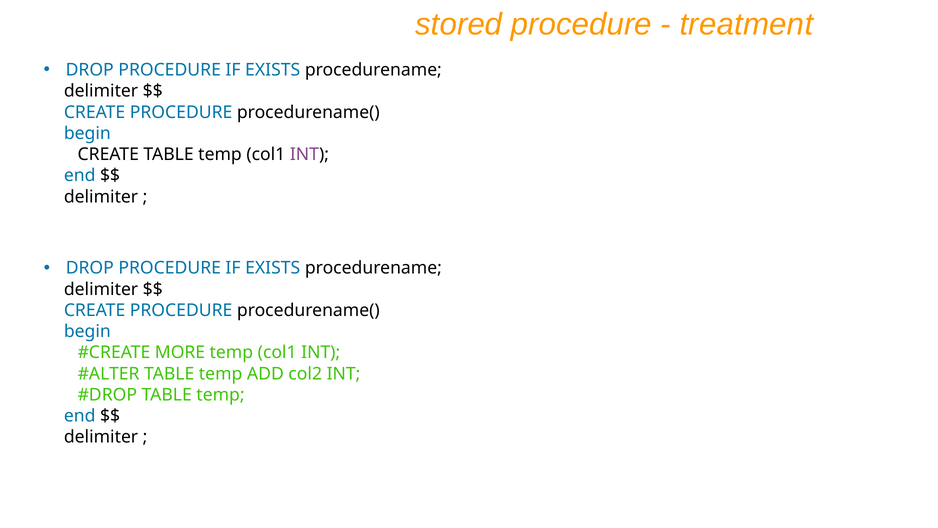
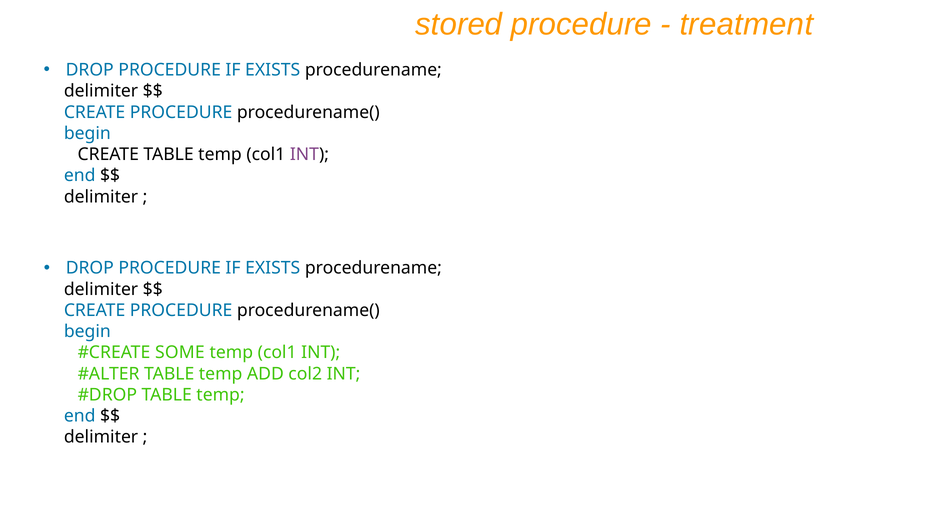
MORE: MORE -> SOME (180, 352)
